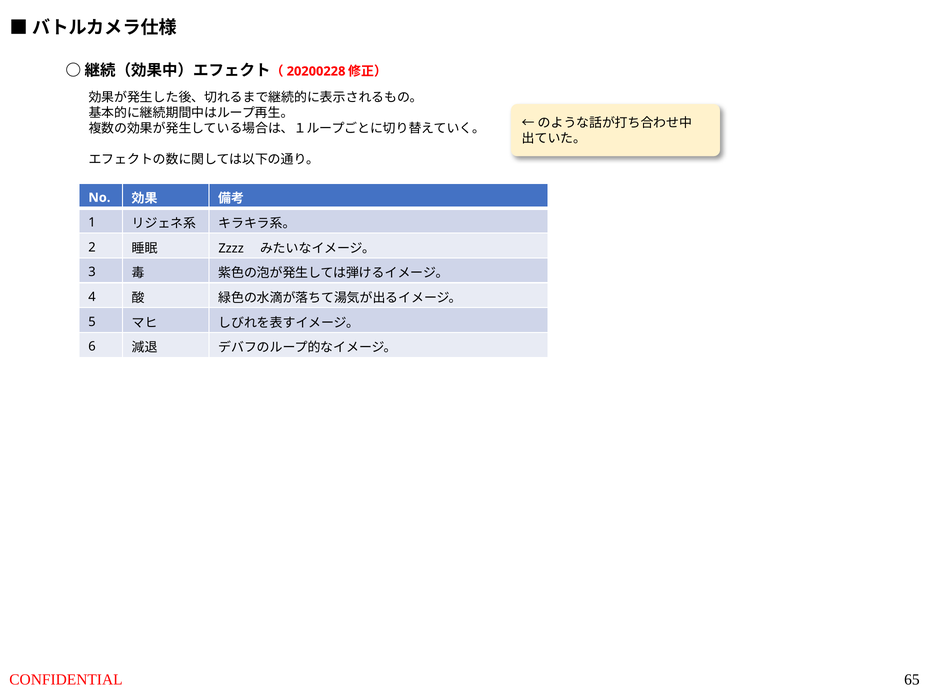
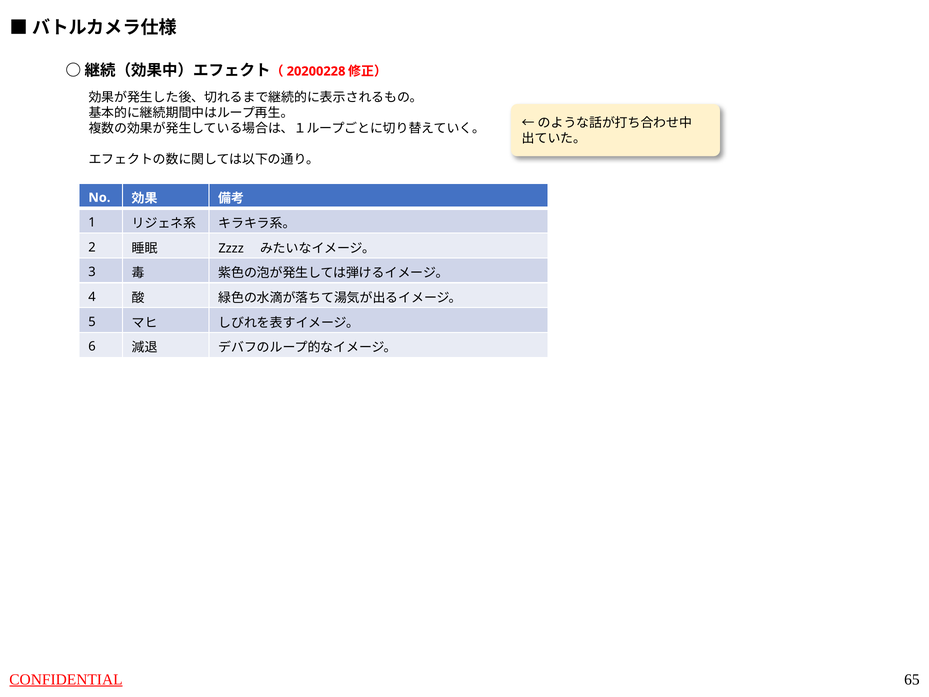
CONFIDENTIAL underline: none -> present (66, 679)
